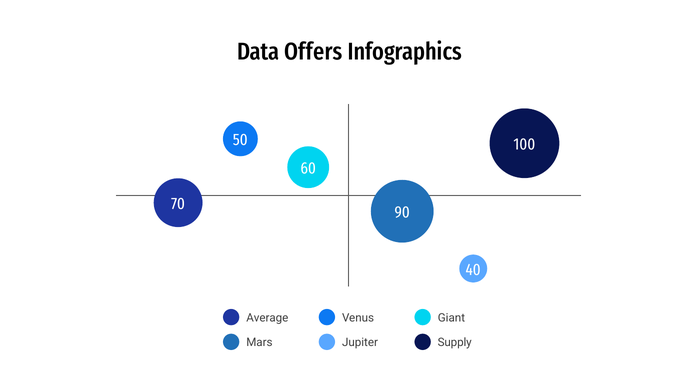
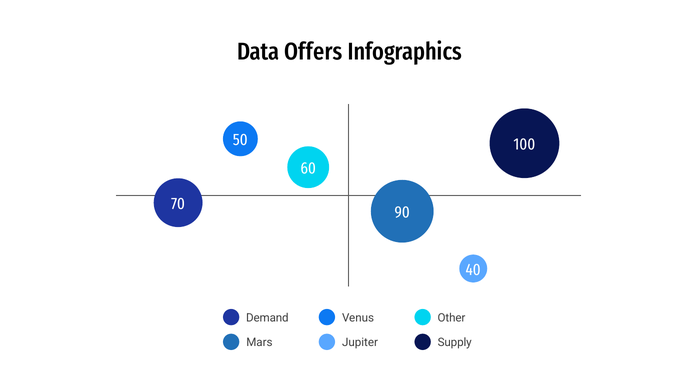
Average: Average -> Demand (267, 318)
Giant: Giant -> Other (452, 318)
